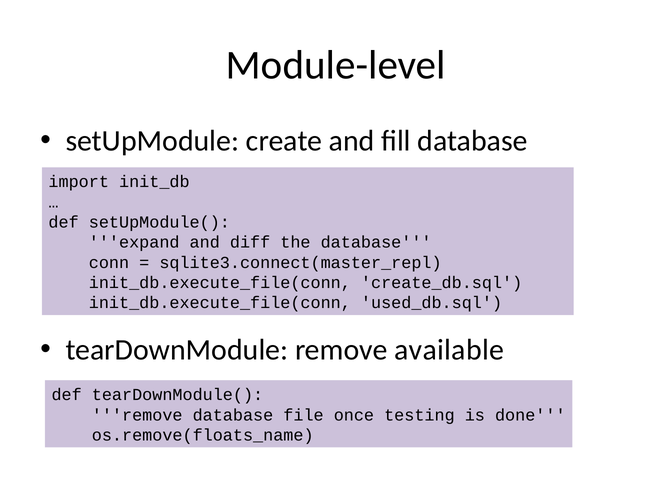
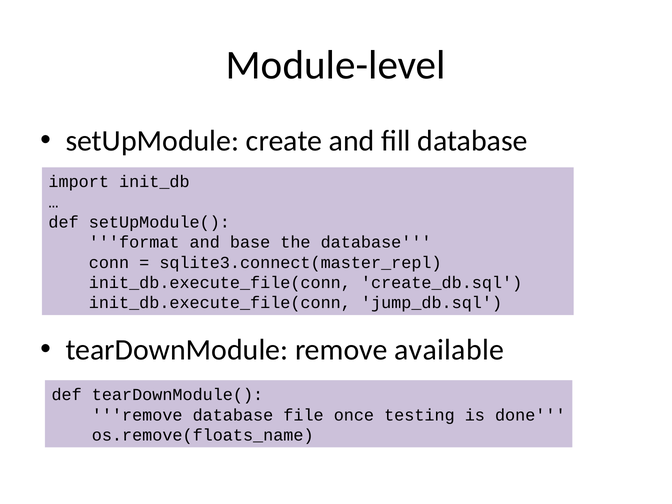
expand: expand -> format (134, 242)
diff: diff -> base (250, 242)
used_db.sql: used_db.sql -> jump_db.sql (432, 303)
